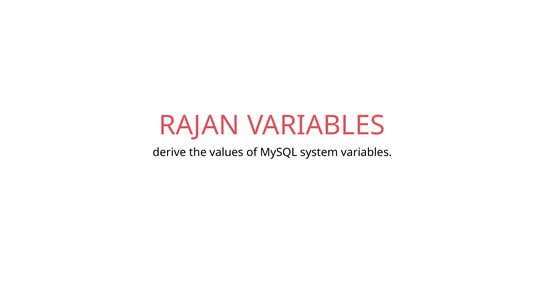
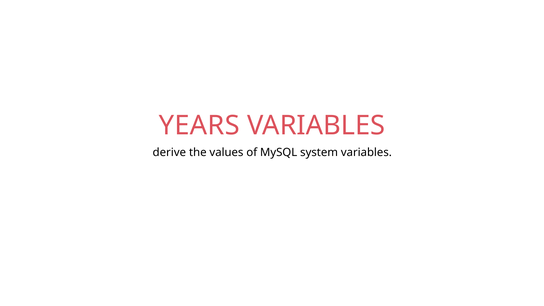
RAJAN: RAJAN -> YEARS (199, 126)
